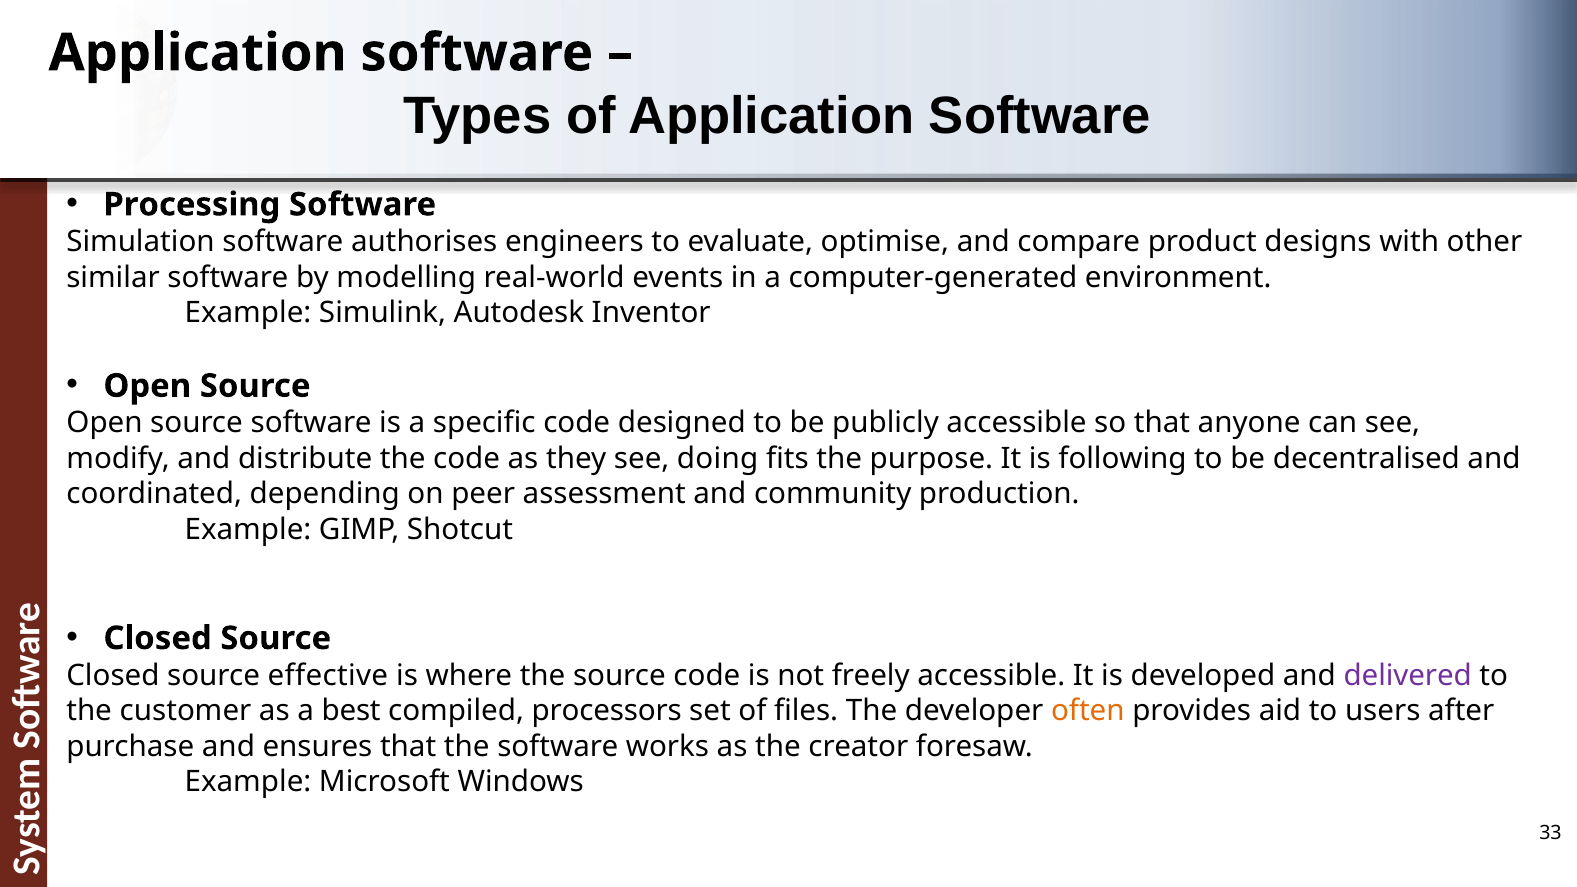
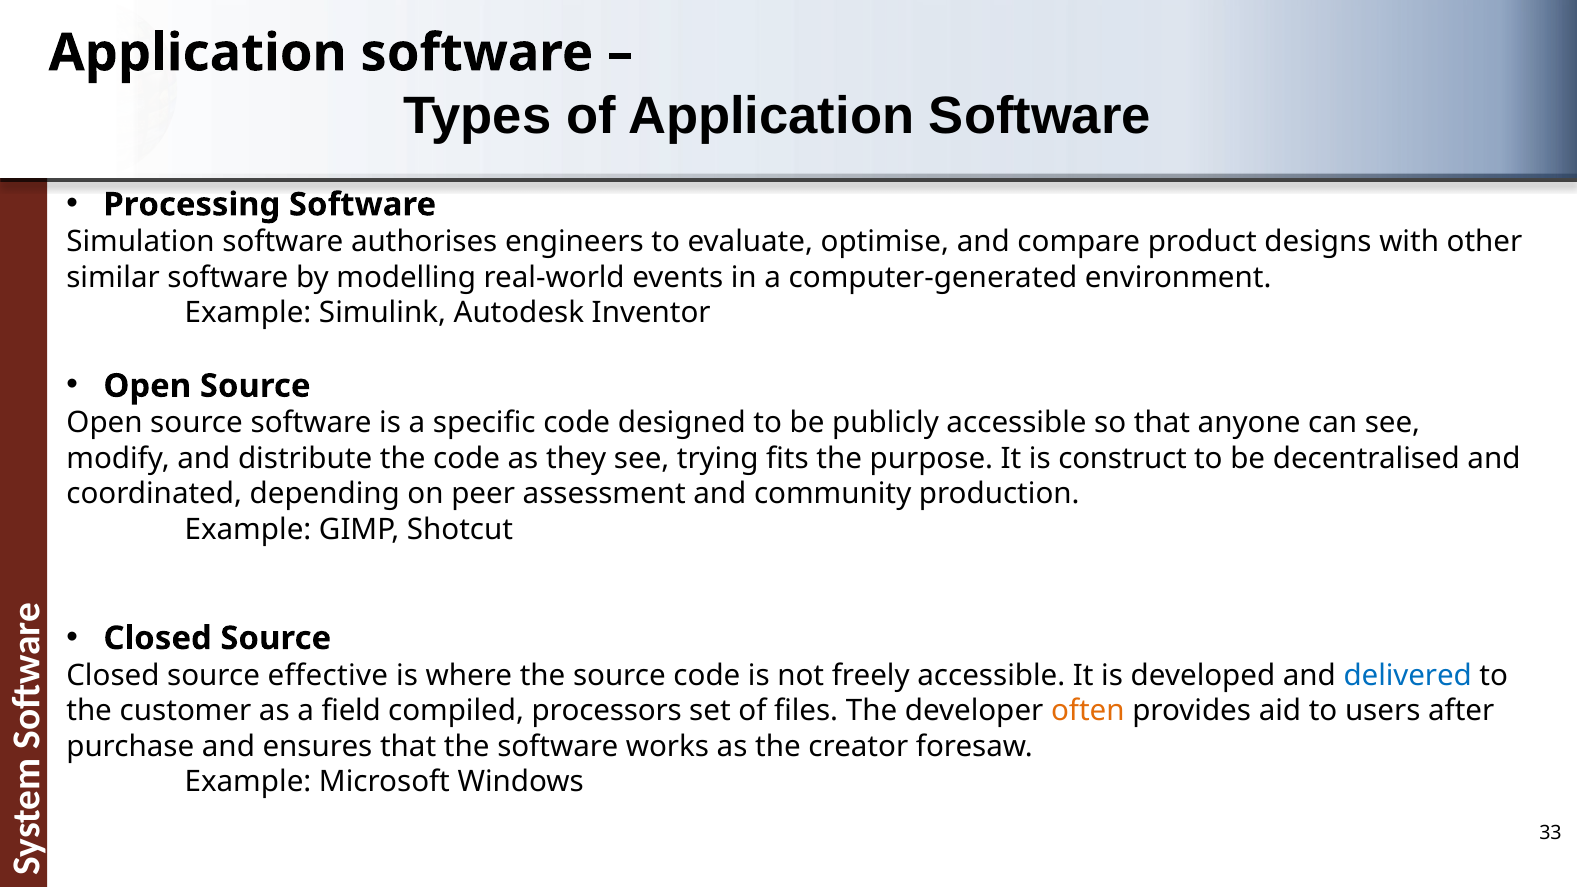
doing: doing -> trying (718, 459)
following: following -> construct (1123, 459)
delivered colour: purple -> blue (1408, 676)
best: best -> field (351, 711)
